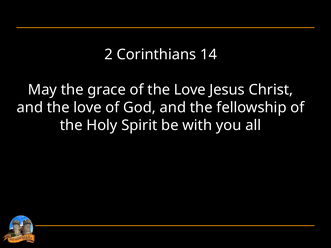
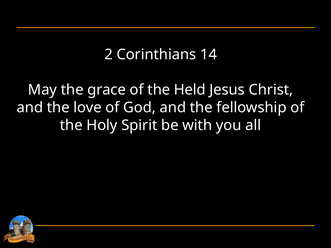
of the Love: Love -> Held (190, 90)
